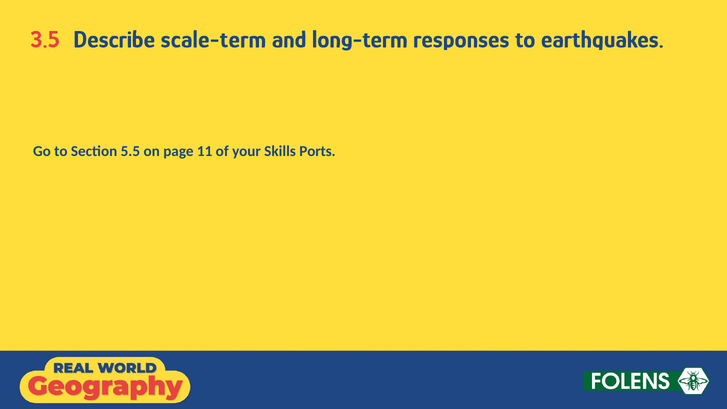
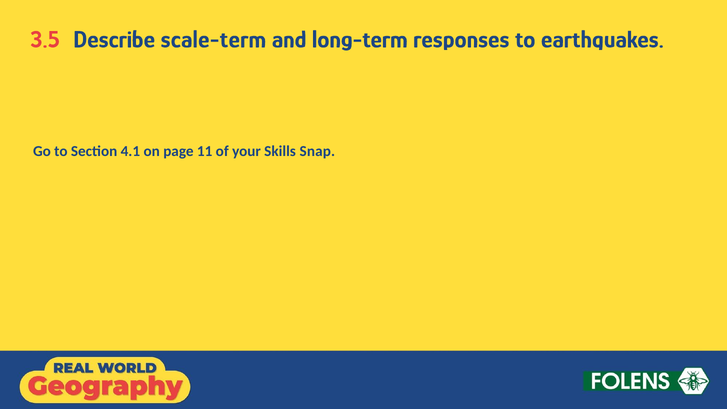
5.5: 5.5 -> 4.1 (130, 151)
Ports: Ports -> Snap (317, 151)
